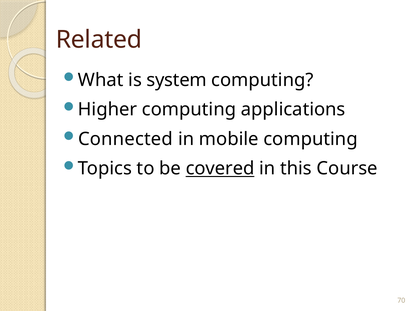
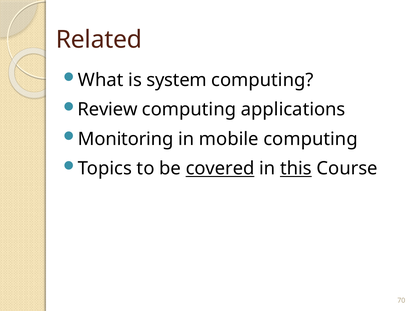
Higher: Higher -> Review (108, 110)
Connected: Connected -> Monitoring (126, 139)
this underline: none -> present (296, 169)
